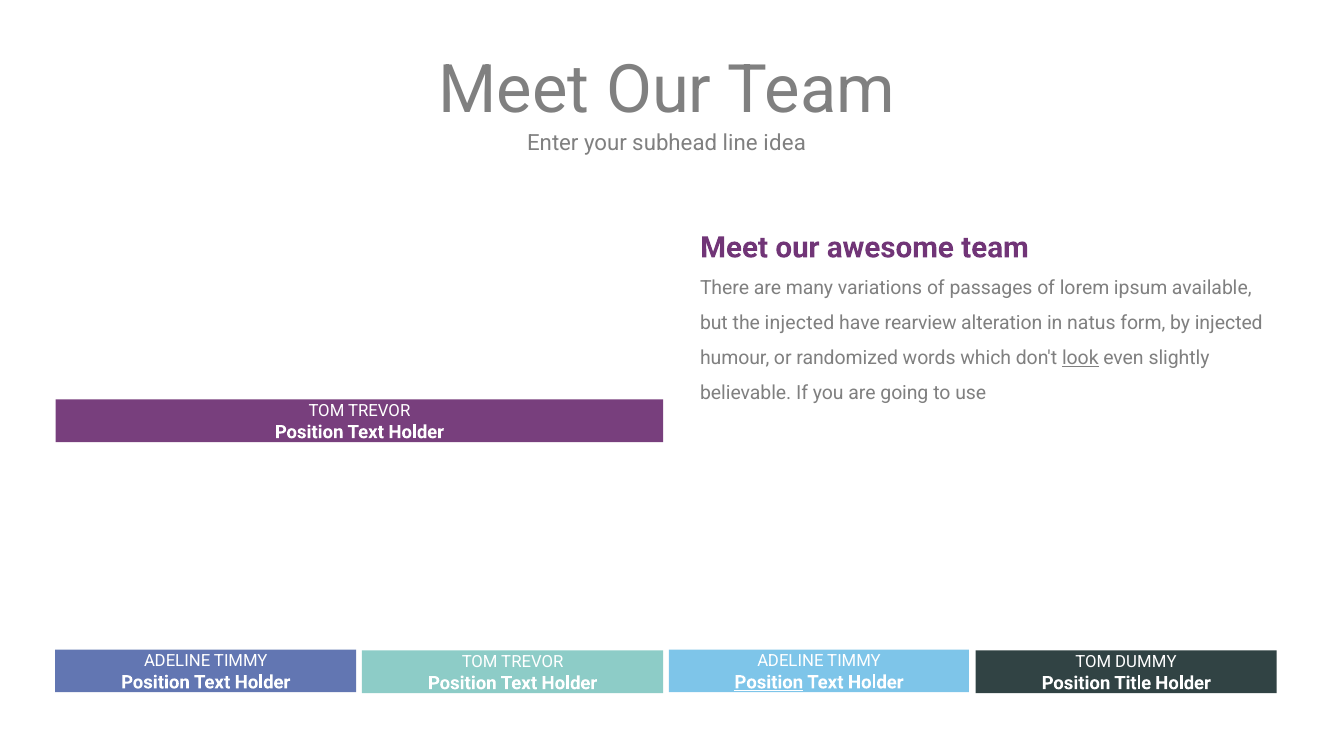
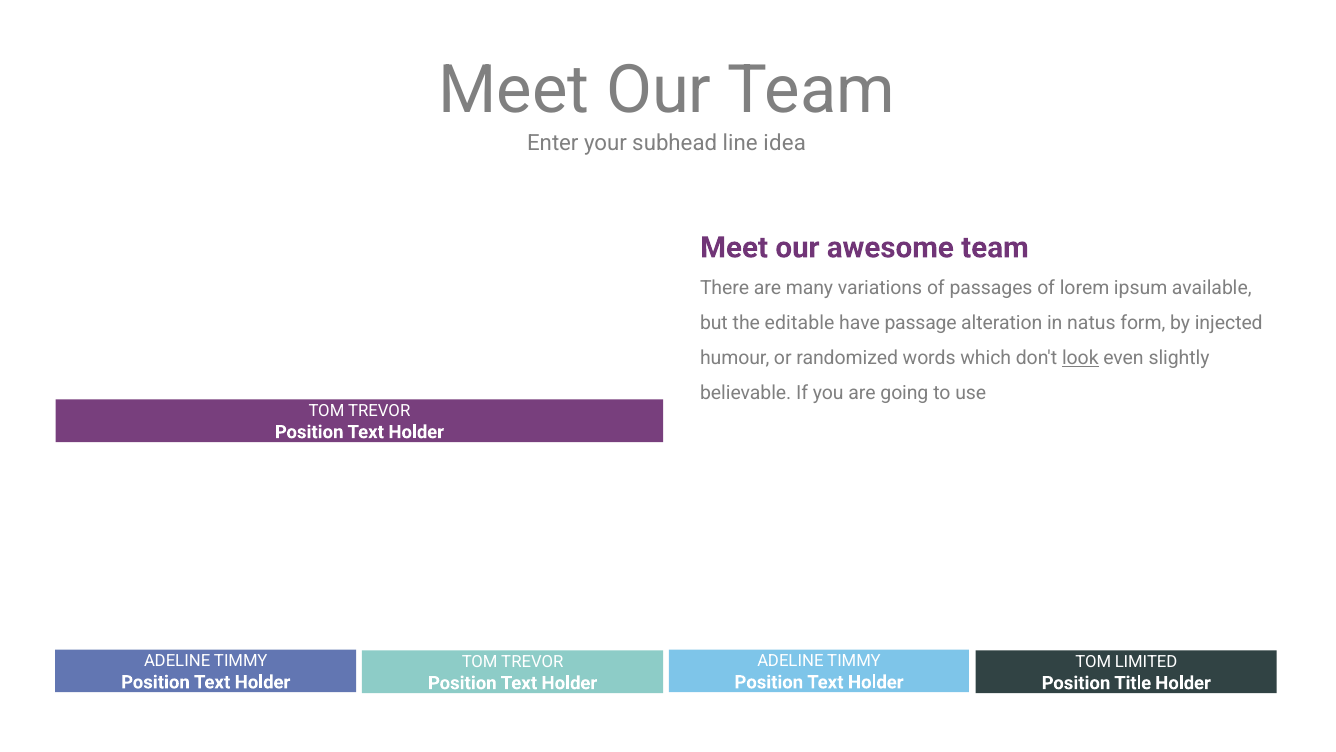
the injected: injected -> editable (800, 323)
rearview: rearview -> passage (921, 323)
DUMMY: DUMMY -> LIMITED (1146, 661)
Position underline: present -> none (769, 682)
